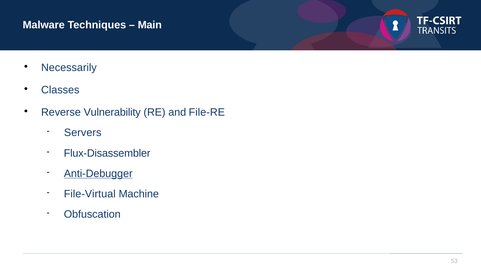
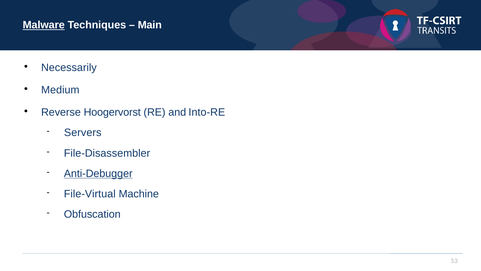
Malware underline: none -> present (44, 25)
Classes: Classes -> Medium (60, 90)
Vulnerability: Vulnerability -> Hoogervorst (112, 112)
File-RE: File-RE -> Into-RE (207, 112)
Flux-Disassembler: Flux-Disassembler -> File-Disassembler (107, 153)
